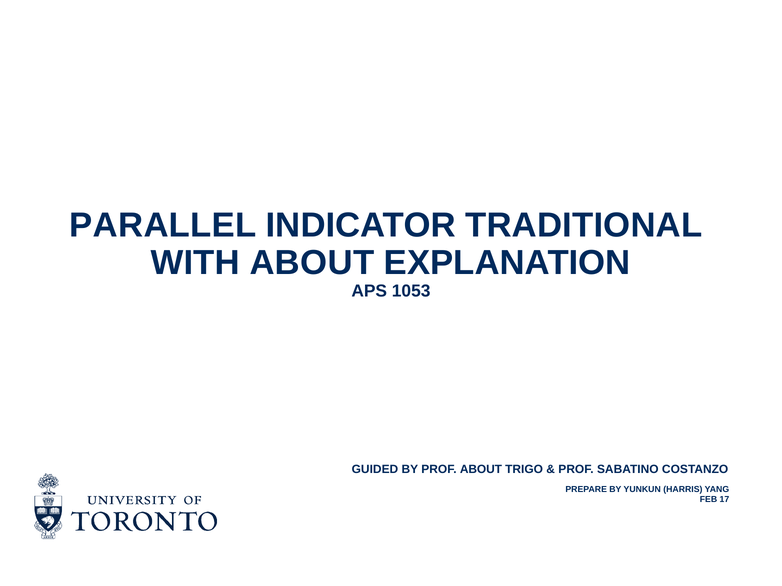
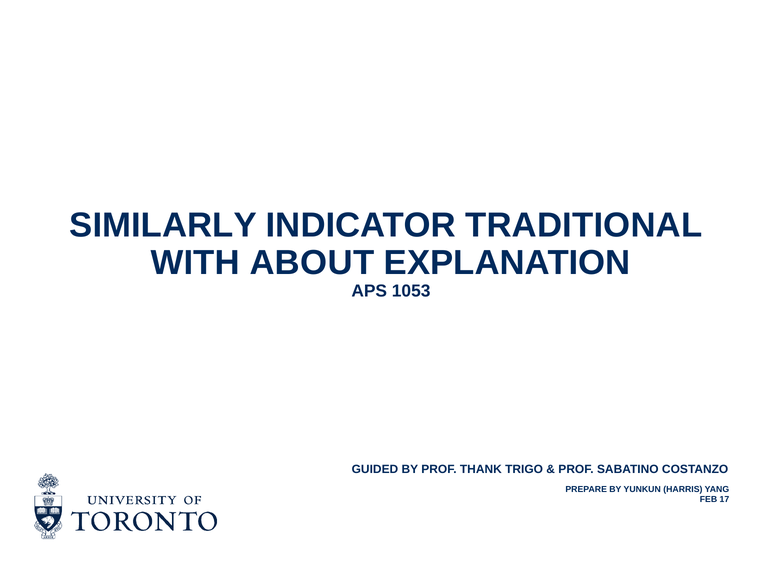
PARALLEL: PARALLEL -> SIMILARLY (163, 226)
PROF ABOUT: ABOUT -> THANK (481, 469)
